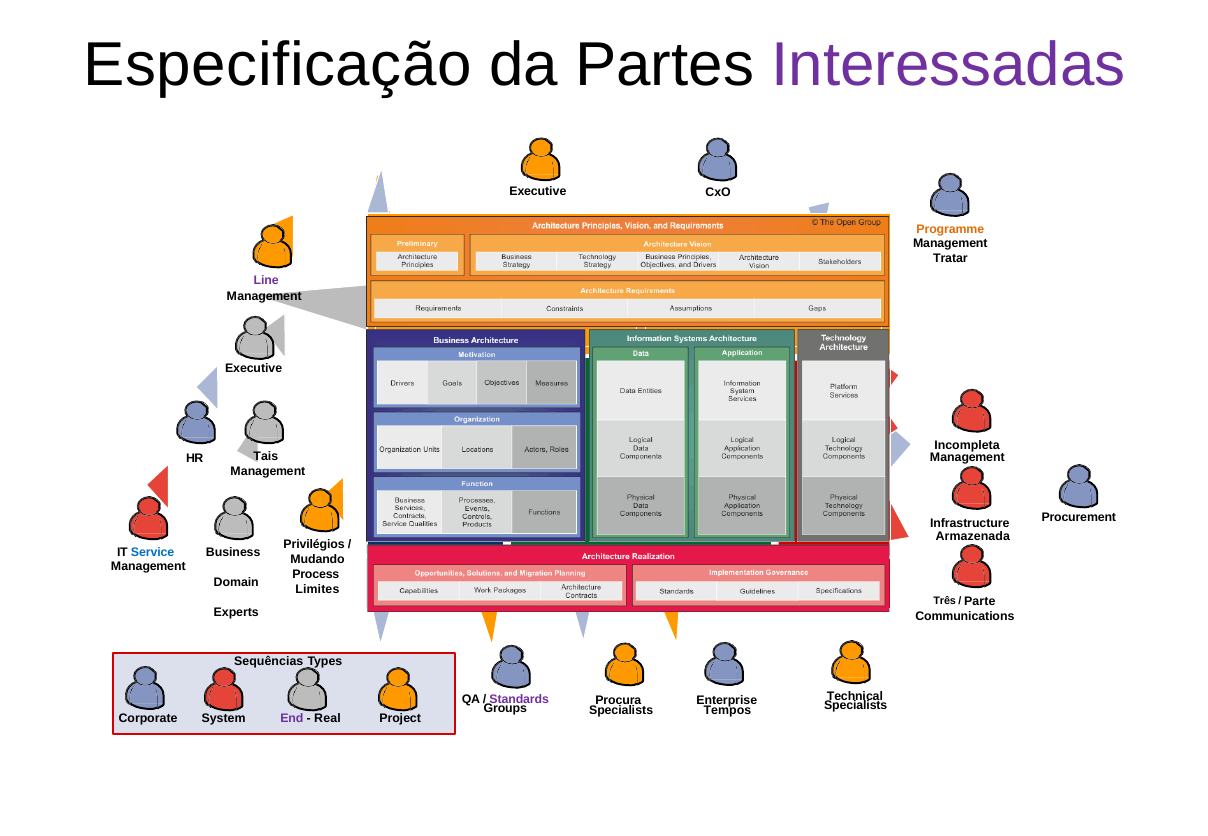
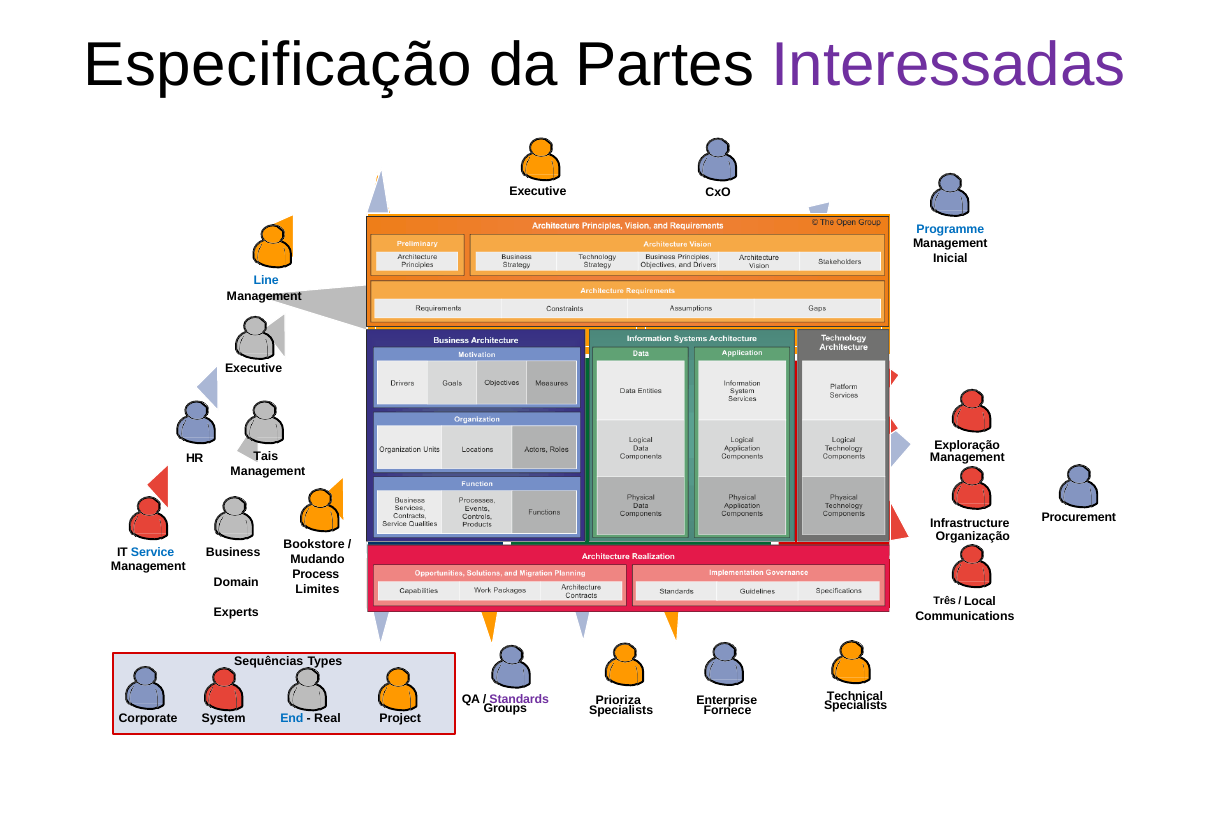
Programme colour: orange -> blue (950, 229)
Tratar: Tratar -> Inicial (950, 258)
Line colour: purple -> blue (266, 280)
Incompleta: Incompleta -> Exploração (967, 445)
Armazenada: Armazenada -> Organização (973, 536)
Privilégios: Privilégios -> Bookstore (314, 544)
Parte: Parte -> Local (980, 601)
Procura: Procura -> Prioriza (618, 701)
Tempos: Tempos -> Fornece (727, 711)
End colour: purple -> blue (292, 718)
